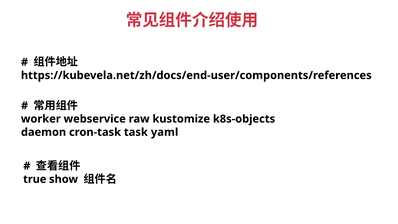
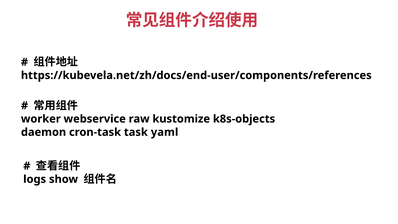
true: true -> logs (35, 179)
